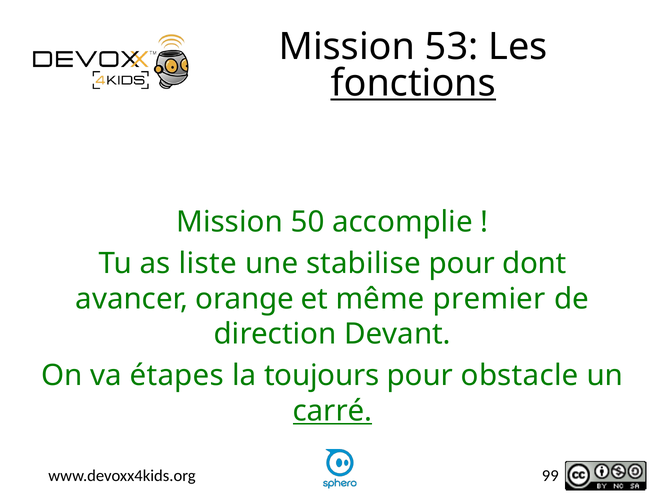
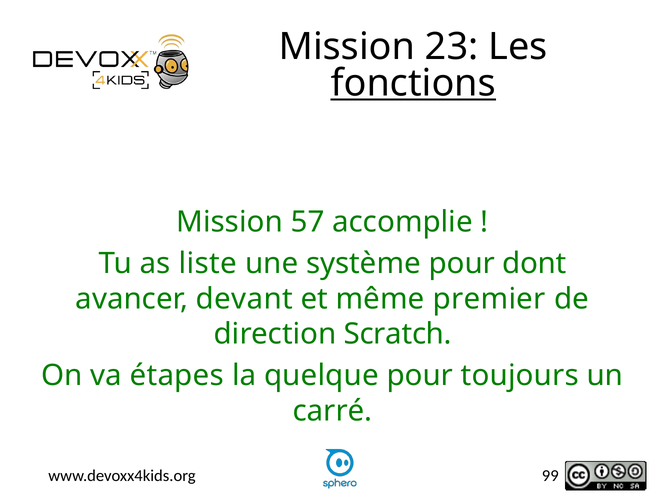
53: 53 -> 23 (452, 47)
50: 50 -> 57 (308, 222)
stabilise: stabilise -> système (363, 264)
orange: orange -> devant (244, 299)
Devant: Devant -> Scratch (398, 335)
toujours: toujours -> quelque (321, 376)
obstacle: obstacle -> toujours (520, 376)
carré underline: present -> none (332, 412)
